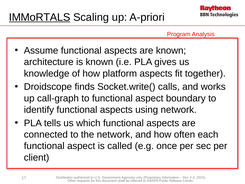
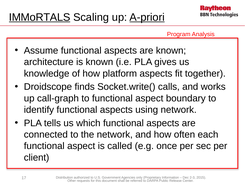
A-priori underline: none -> present (147, 17)
